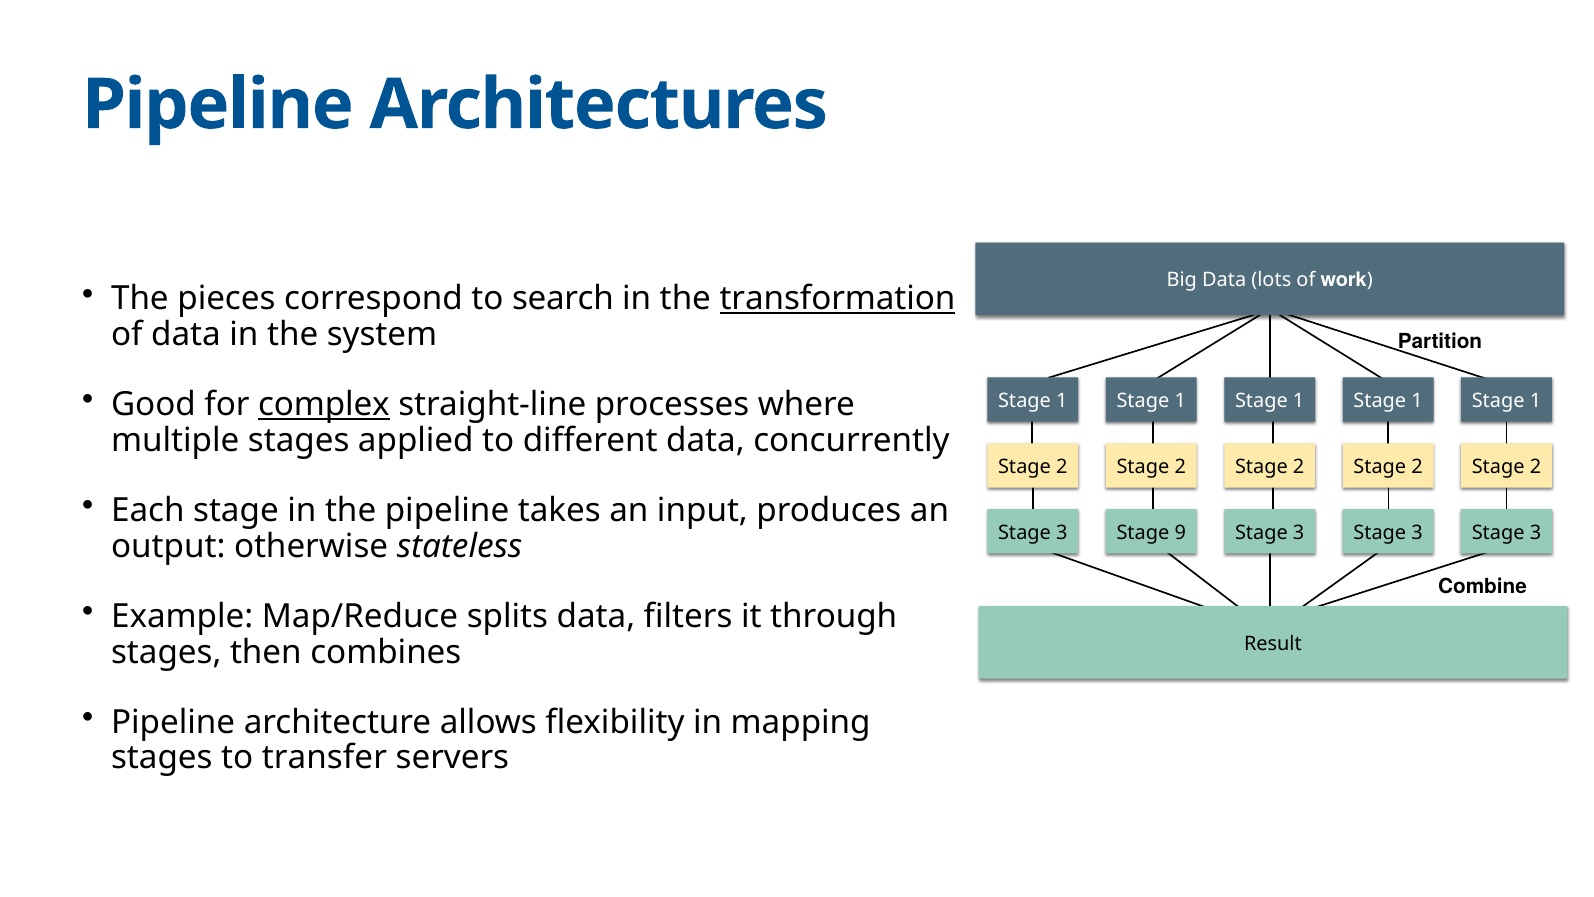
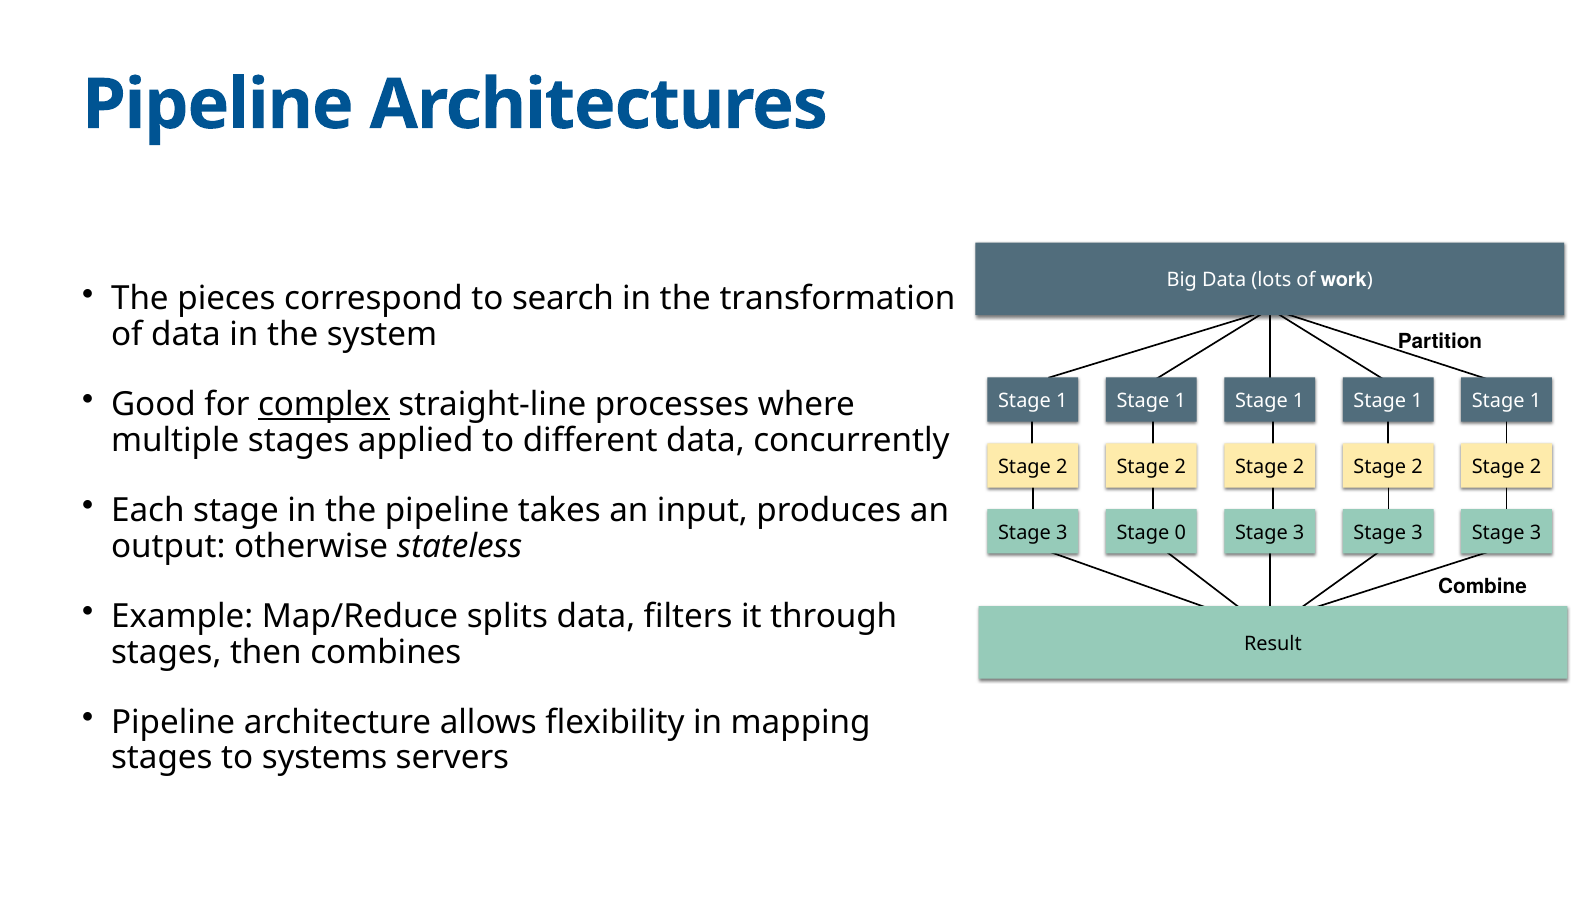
transformation underline: present -> none (837, 299)
9: 9 -> 0 (1180, 533)
transfer: transfer -> systems (325, 758)
